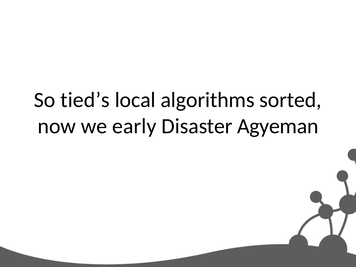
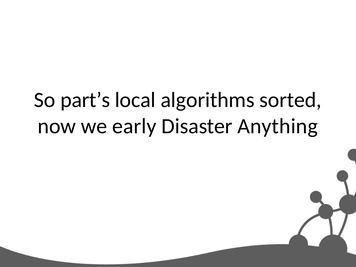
tied’s: tied’s -> part’s (85, 100)
Agyeman: Agyeman -> Anything (278, 126)
